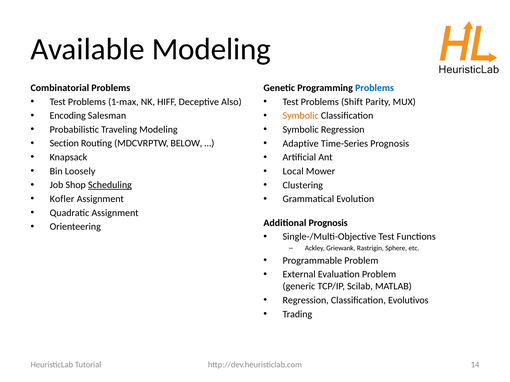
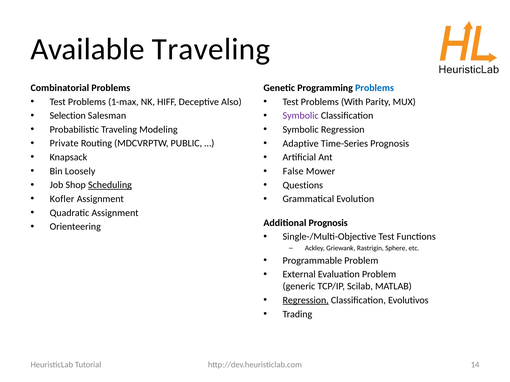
Available Modeling: Modeling -> Traveling (211, 49)
Shift: Shift -> With (352, 102)
Encoding: Encoding -> Selection (68, 116)
Symbolic colour: orange -> purple (301, 116)
Section: Section -> Private (64, 144)
BELOW: BELOW -> PUBLIC (186, 144)
Local: Local -> False (293, 171)
Clustering: Clustering -> Questions (303, 185)
Regression underline: none -> present (306, 301)
